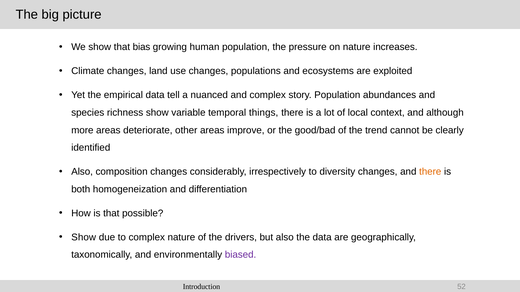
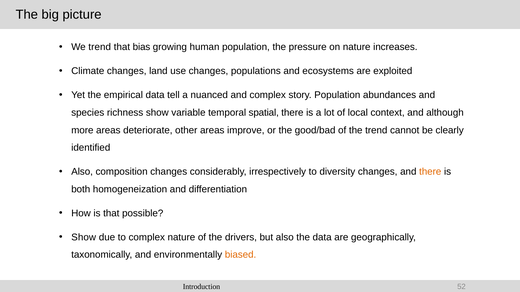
We show: show -> trend (100, 47)
things: things -> spatial (264, 113)
biased colour: purple -> orange (241, 255)
